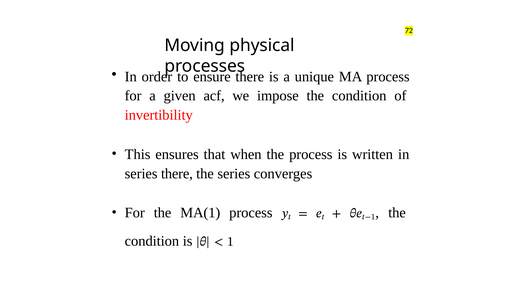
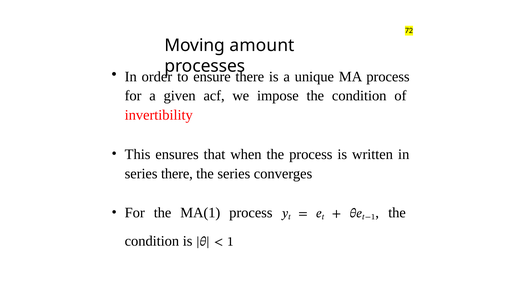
physical: physical -> amount (262, 45)
